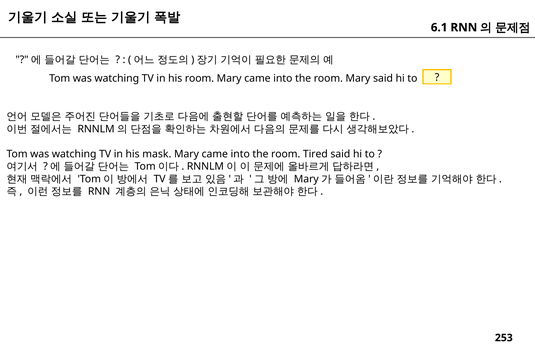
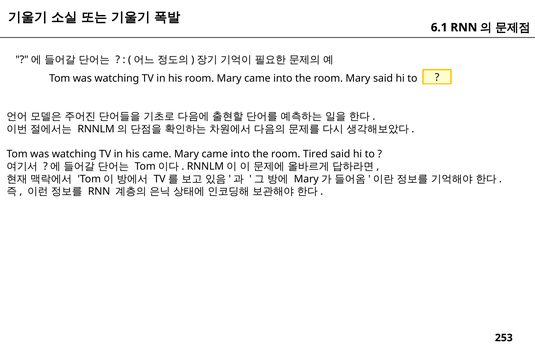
his mask: mask -> came (157, 154)
